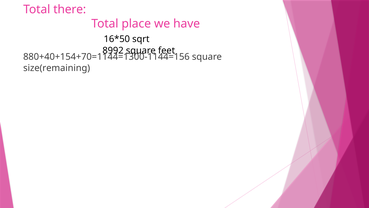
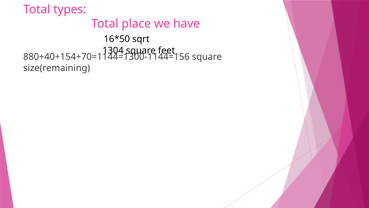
there: there -> types (70, 9)
8992: 8992 -> 1304 (113, 50)
